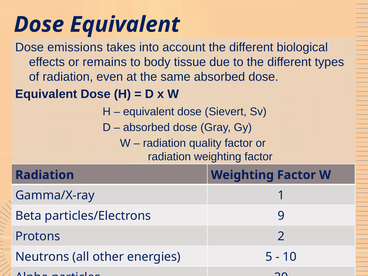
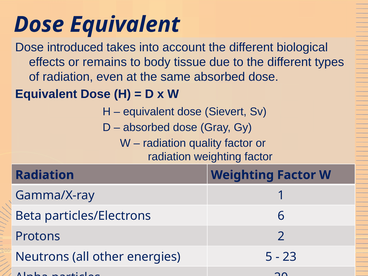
emissions: emissions -> introduced (75, 47)
9: 9 -> 6 (281, 216)
10: 10 -> 23 (290, 257)
